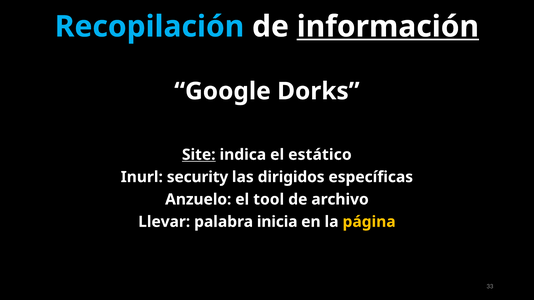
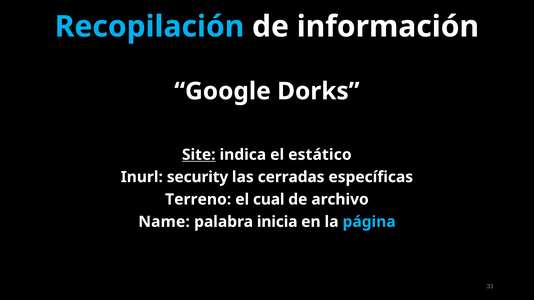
información underline: present -> none (388, 27)
dirigidos: dirigidos -> cerradas (291, 177)
Anzuelo: Anzuelo -> Terreno (198, 200)
tool: tool -> cual (269, 200)
Llevar: Llevar -> Name (164, 222)
página colour: yellow -> light blue (369, 222)
